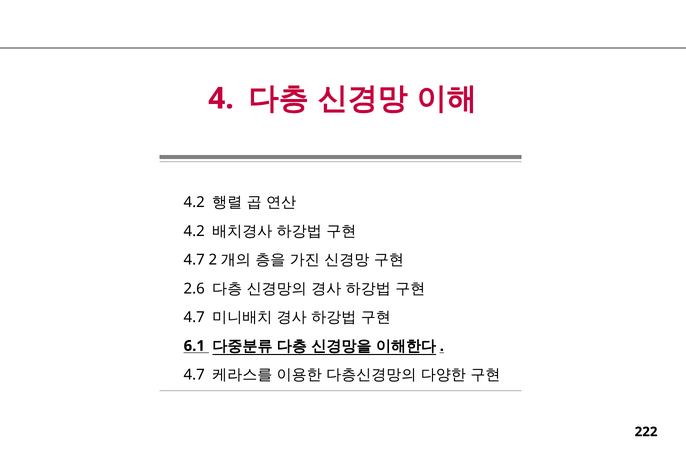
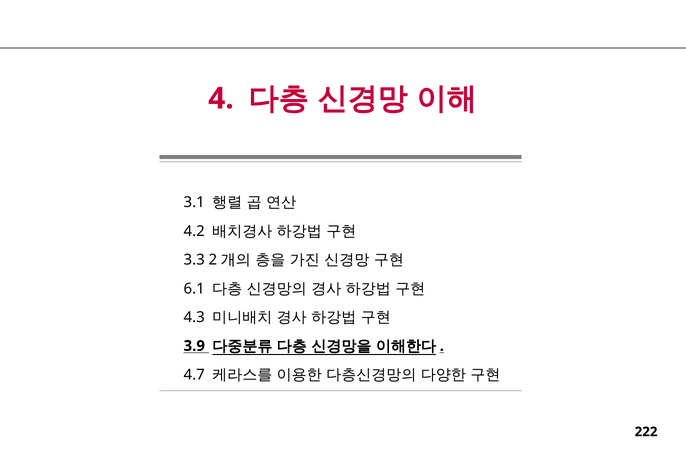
4.2: 4.2 -> 3.1 (194, 203)
4.7: 4.7 -> 3.3 (194, 260)
2.6: 2.6 -> 6.1 (194, 289)
4.7: 4.7 -> 4.3 (194, 318)
6.1: 6.1 -> 3.9 (194, 346)
